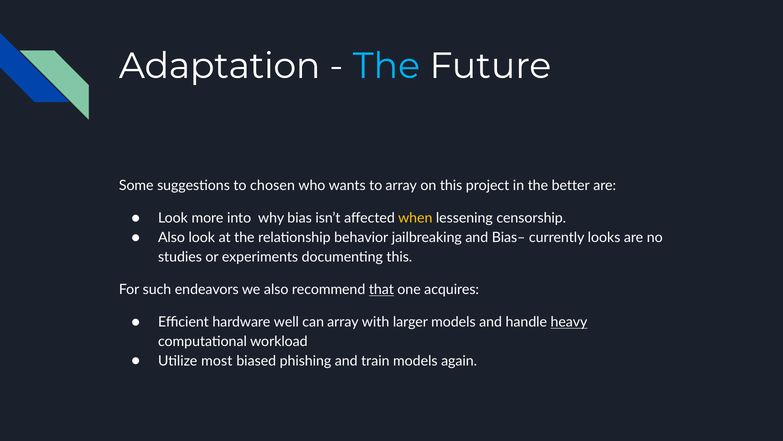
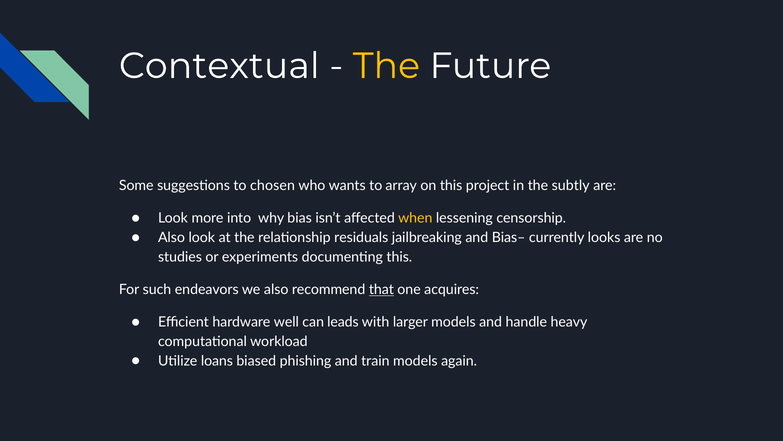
Adaptation: Adaptation -> Contextual (219, 66)
The colour: light blue -> yellow (386, 66)
better: better -> subtly (571, 185)
behavior: behavior -> residuals (361, 237)
can array: array -> leads (343, 322)
heavy underline: present -> none (569, 322)
most: most -> loans (217, 361)
